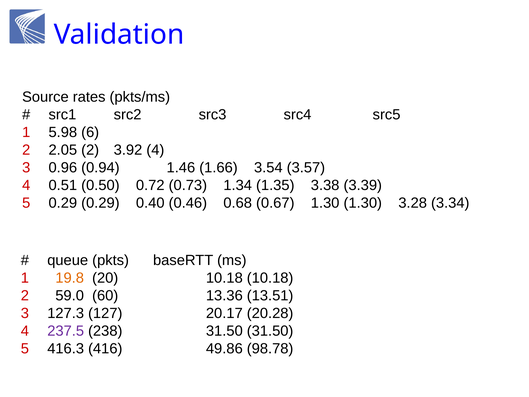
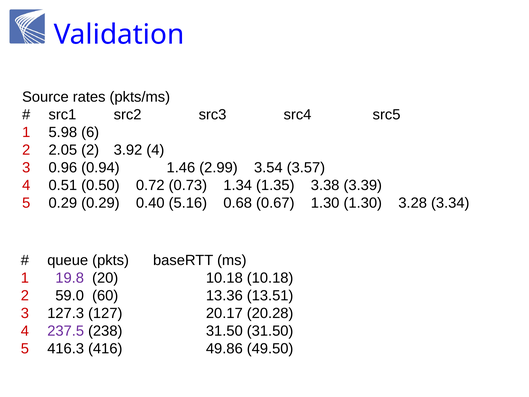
1.66: 1.66 -> 2.99 (218, 167)
0.46: 0.46 -> 5.16 (188, 203)
19.8 colour: orange -> purple (70, 278)
98.78: 98.78 -> 49.50 (270, 348)
